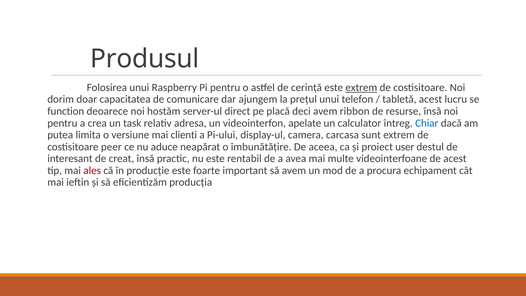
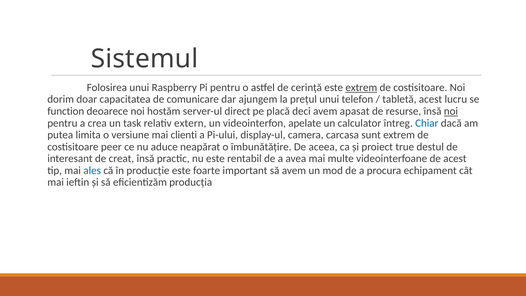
Produsul: Produsul -> Sistemul (144, 59)
ribbon: ribbon -> apasat (355, 111)
noi underline: none -> present (451, 111)
adresa: adresa -> extern (190, 123)
user: user -> true (405, 147)
ales colour: red -> blue (92, 170)
